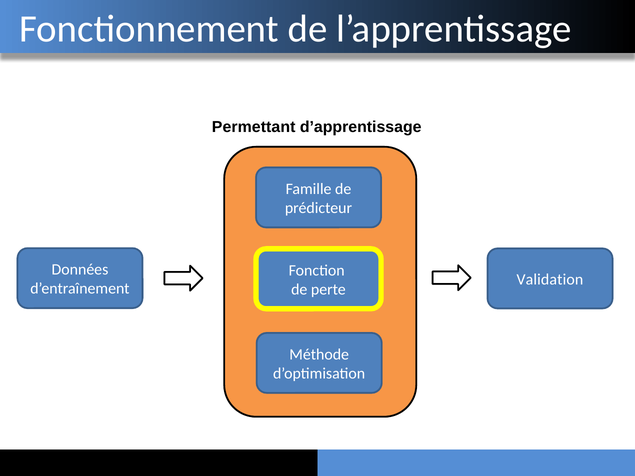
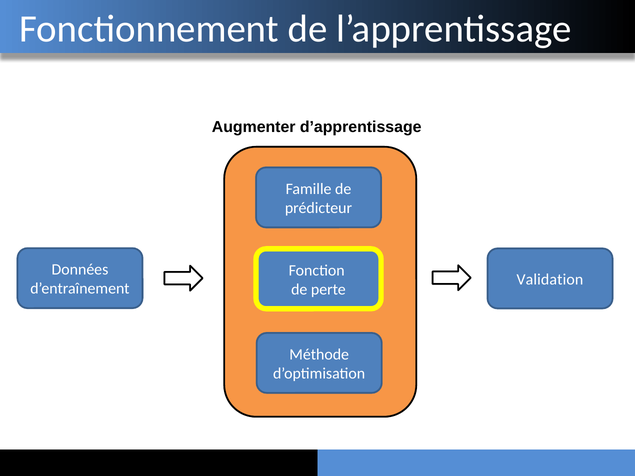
Permettant: Permettant -> Augmenter (254, 127)
